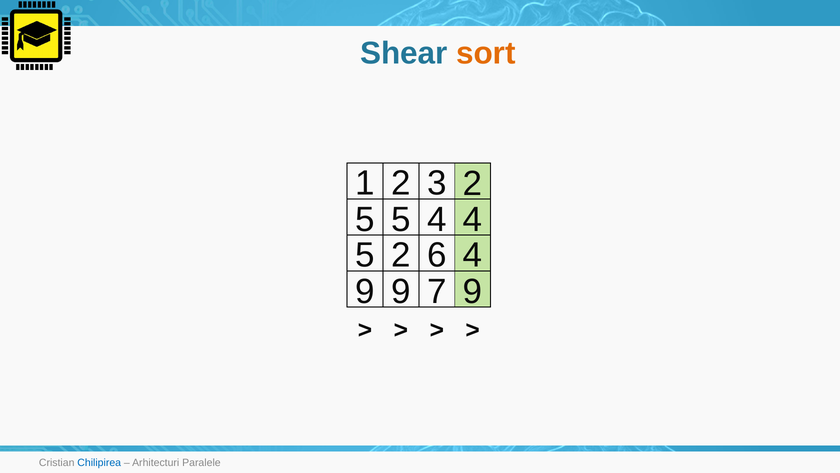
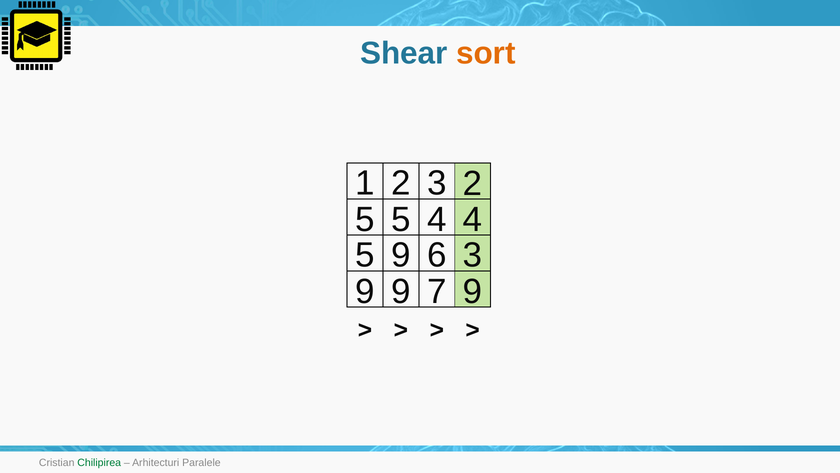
5 2: 2 -> 9 (401, 255)
6 4: 4 -> 3 (473, 255)
Chilipirea colour: blue -> green (99, 462)
